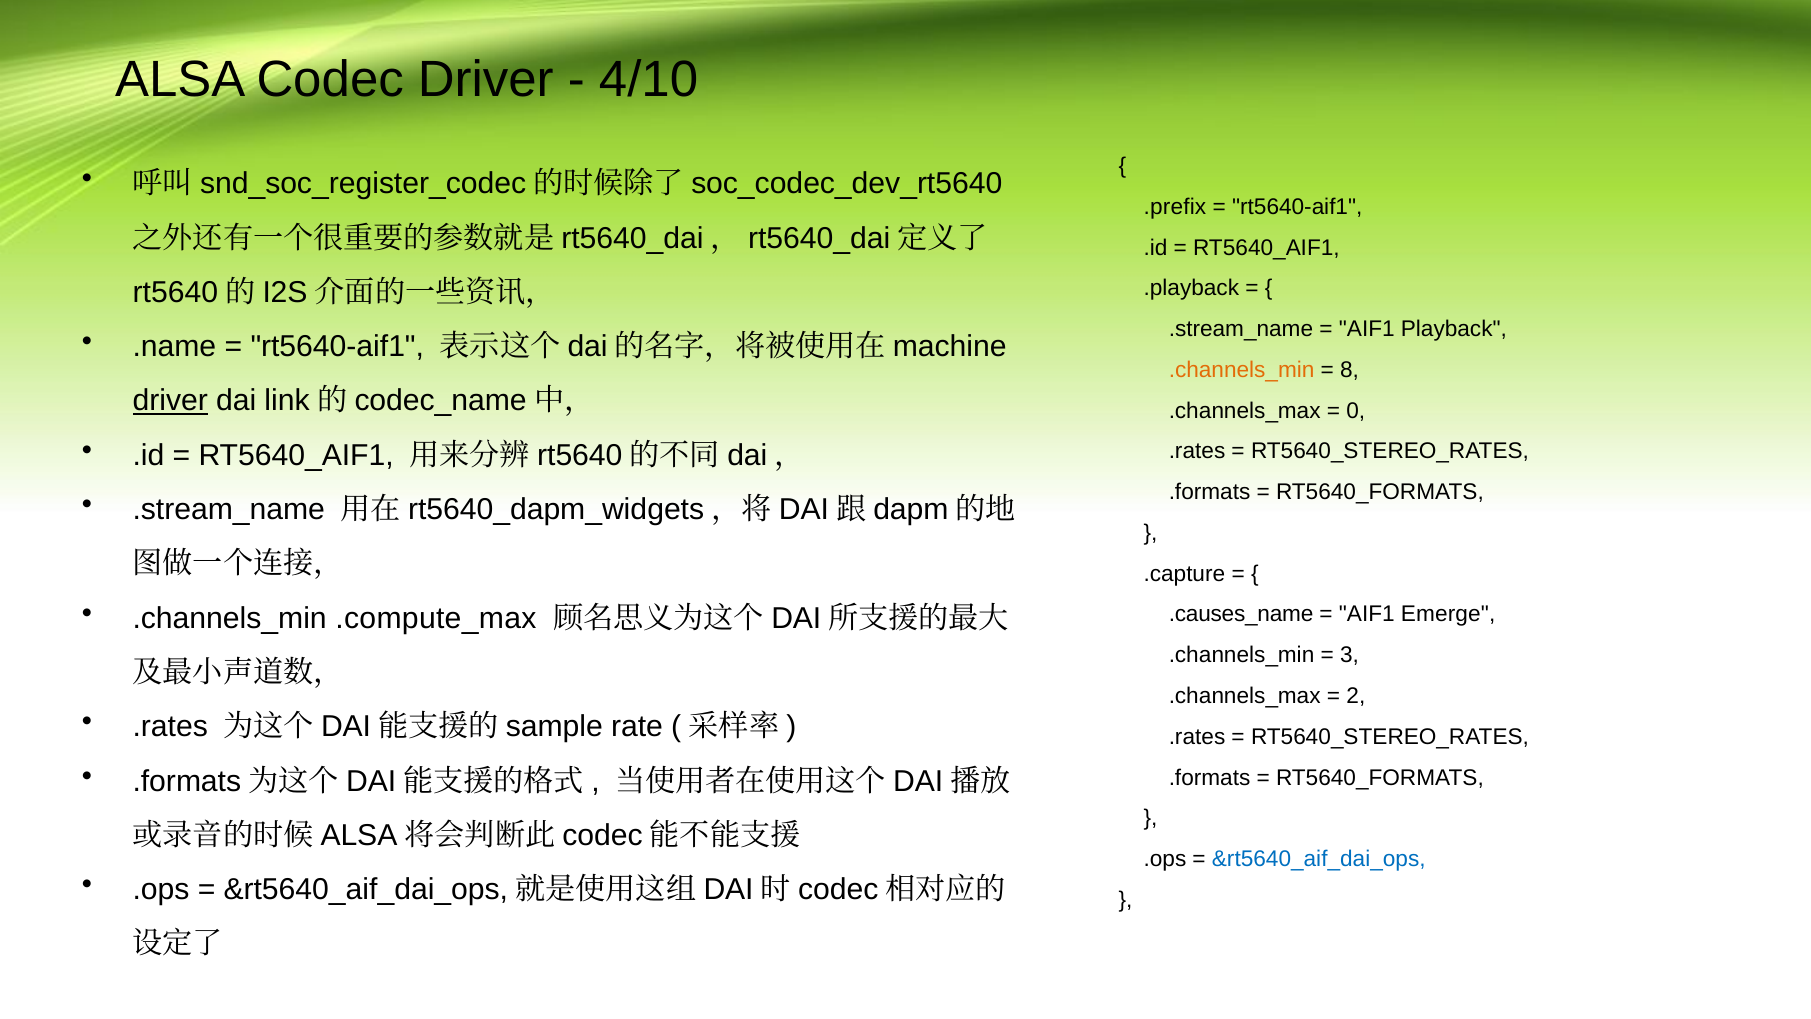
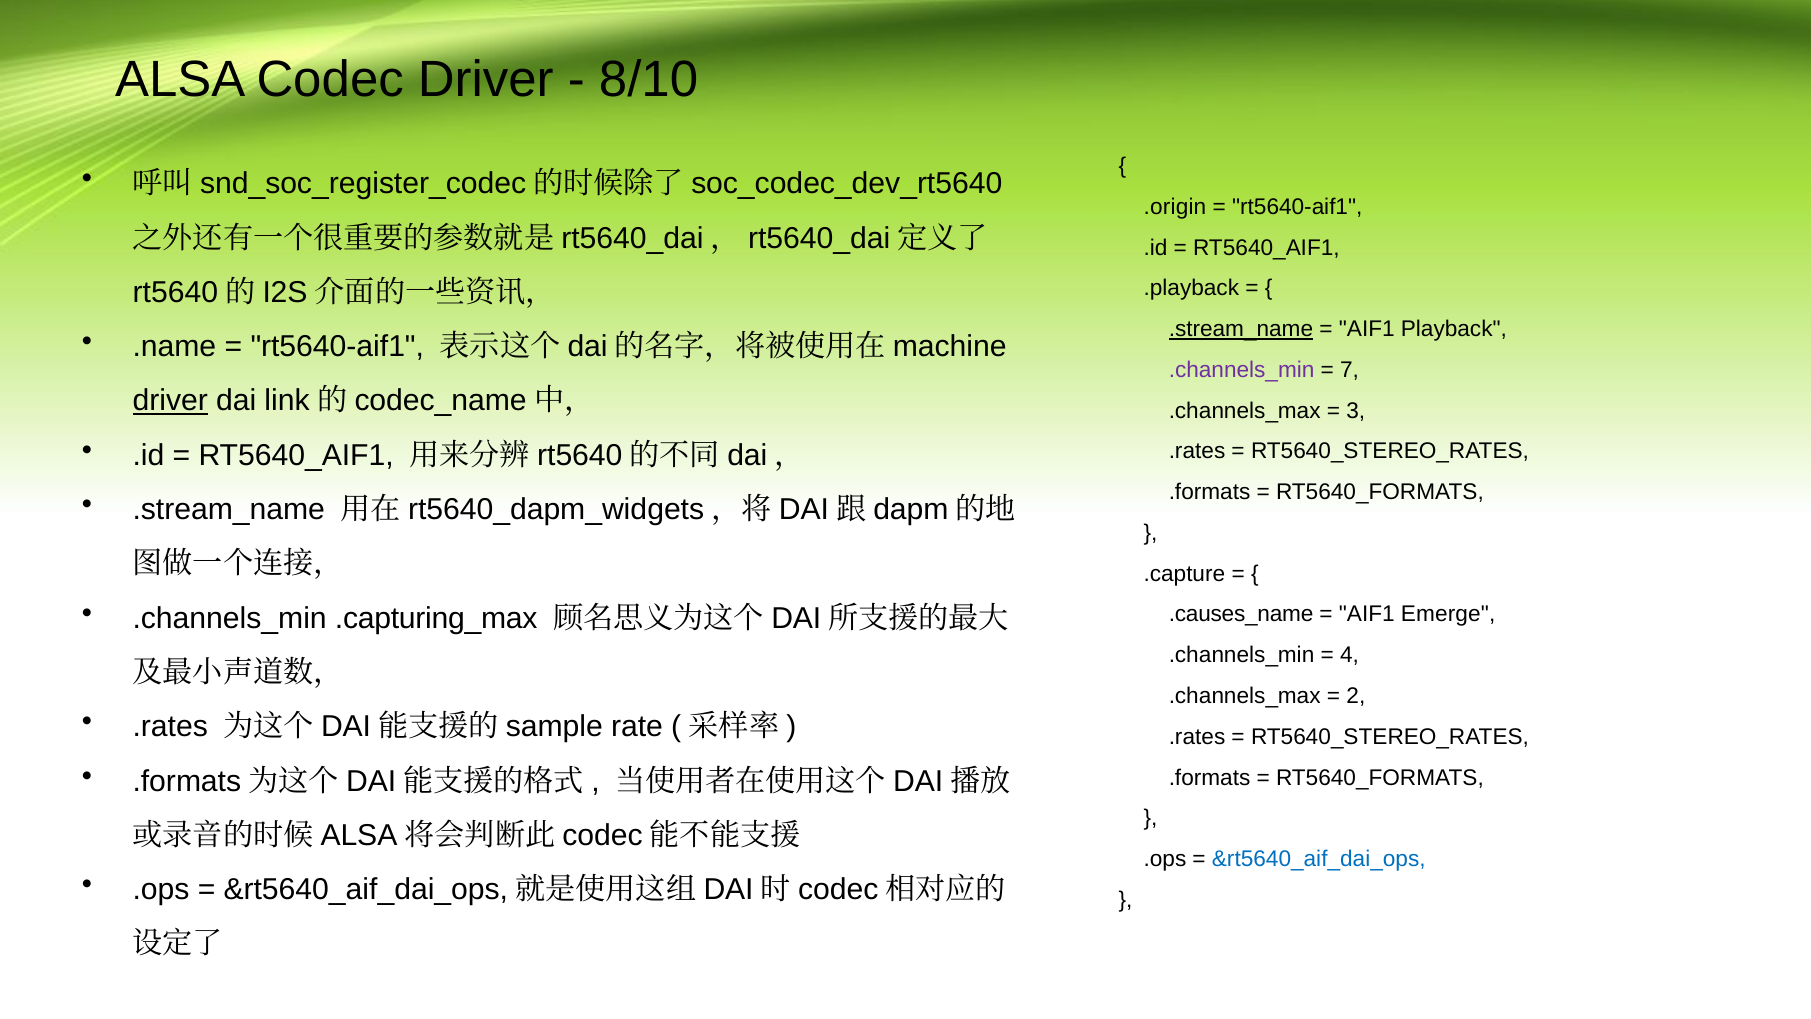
4/10: 4/10 -> 8/10 (649, 79)
.prefix: .prefix -> .origin (1175, 207)
.stream_name underline: none -> present (1241, 329)
.channels_min colour: orange -> purple (1242, 370)
8: 8 -> 7 (1350, 370)
0: 0 -> 3 (1356, 411)
.compute_max: .compute_max -> .capturing_max (436, 618)
3: 3 -> 4 (1350, 655)
